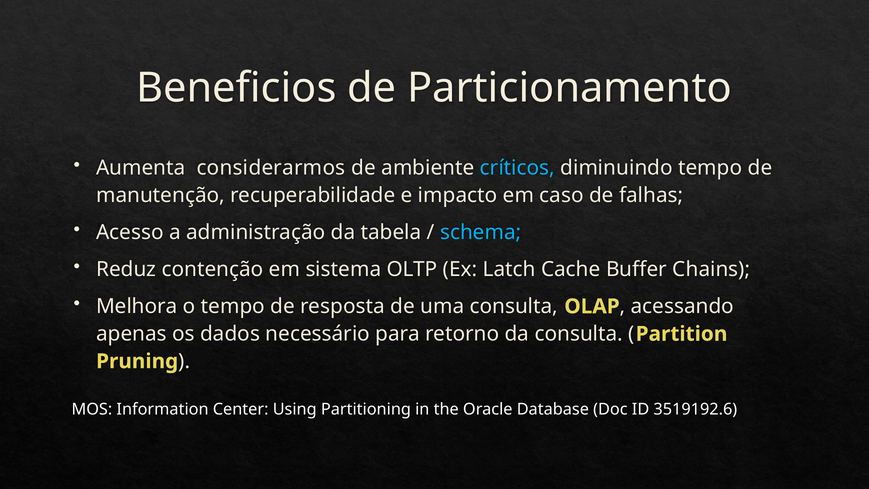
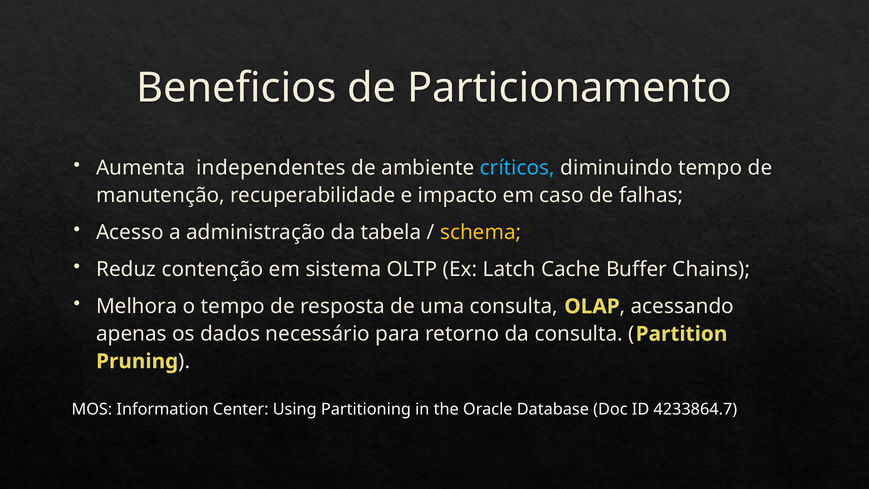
considerarmos: considerarmos -> independentes (271, 168)
schema colour: light blue -> yellow (481, 232)
3519192.6: 3519192.6 -> 4233864.7 (695, 409)
